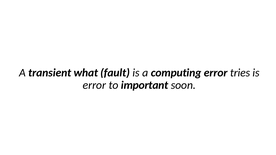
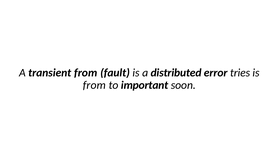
transient what: what -> from (86, 73)
computing: computing -> distributed (176, 73)
error: error -> from (94, 85)
